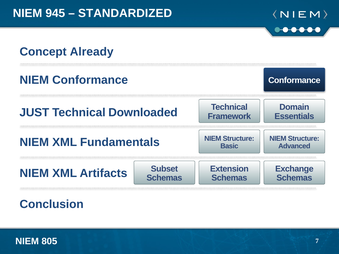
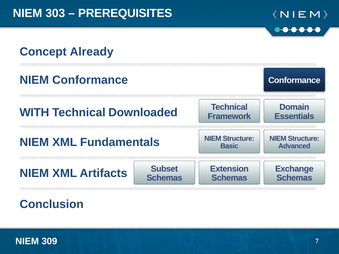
945: 945 -> 303 (55, 13)
STANDARDIZED: STANDARDIZED -> PREREQUISITES (125, 13)
JUST: JUST -> WITH (34, 113)
805: 805 -> 309 (49, 241)
